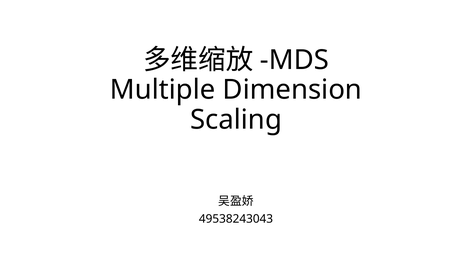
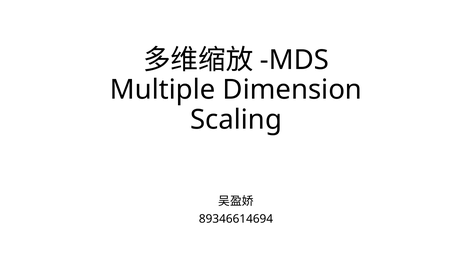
49538243043: 49538243043 -> 89346614694 (236, 219)
